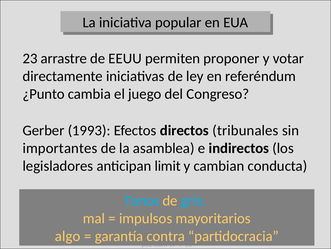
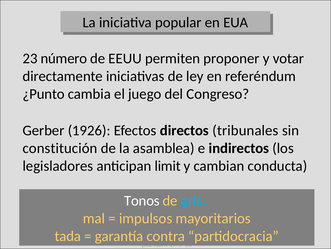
arrastre: arrastre -> número (64, 58)
1993: 1993 -> 1926 (89, 130)
importantes: importantes -> constitución (60, 148)
Tonos colour: light blue -> white (142, 200)
algo: algo -> tada (68, 235)
